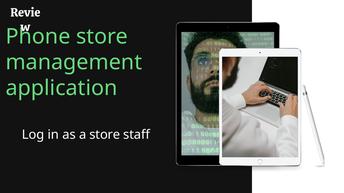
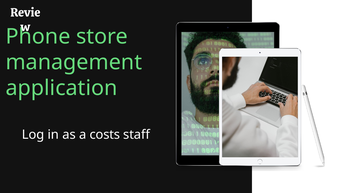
a store: store -> costs (105, 135)
